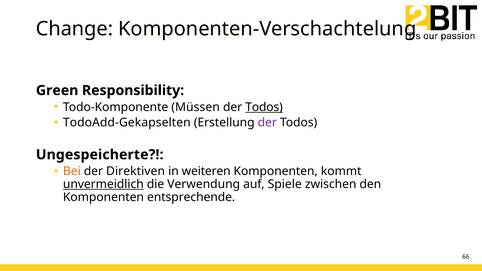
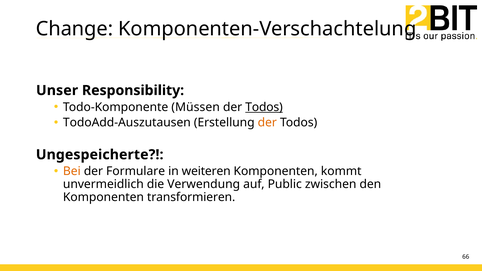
Green: Green -> Unser (57, 90)
TodoAdd-Gekapselten: TodoAdd-Gekapselten -> TodoAdd-Auszutausen (127, 123)
der colour: purple -> orange (267, 123)
Direktiven: Direktiven -> Formulare (136, 171)
unvermeidlich underline: present -> none (103, 184)
Spiele: Spiele -> Public (285, 184)
entsprechende: entsprechende -> transformieren (191, 197)
